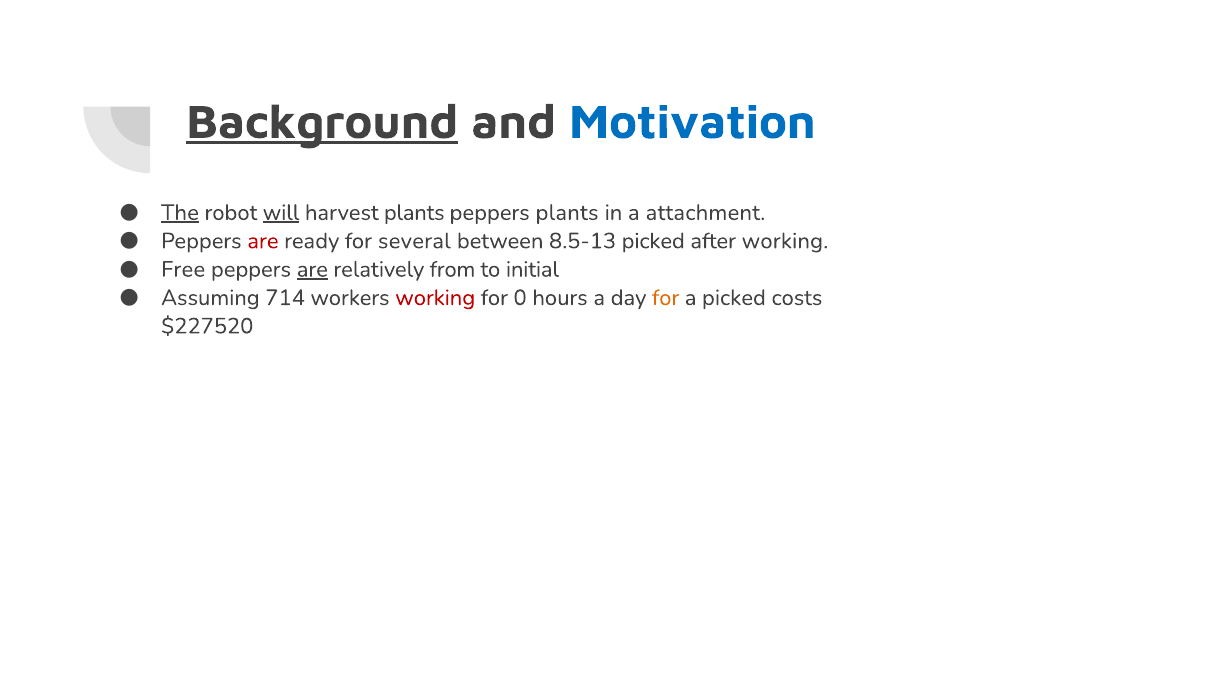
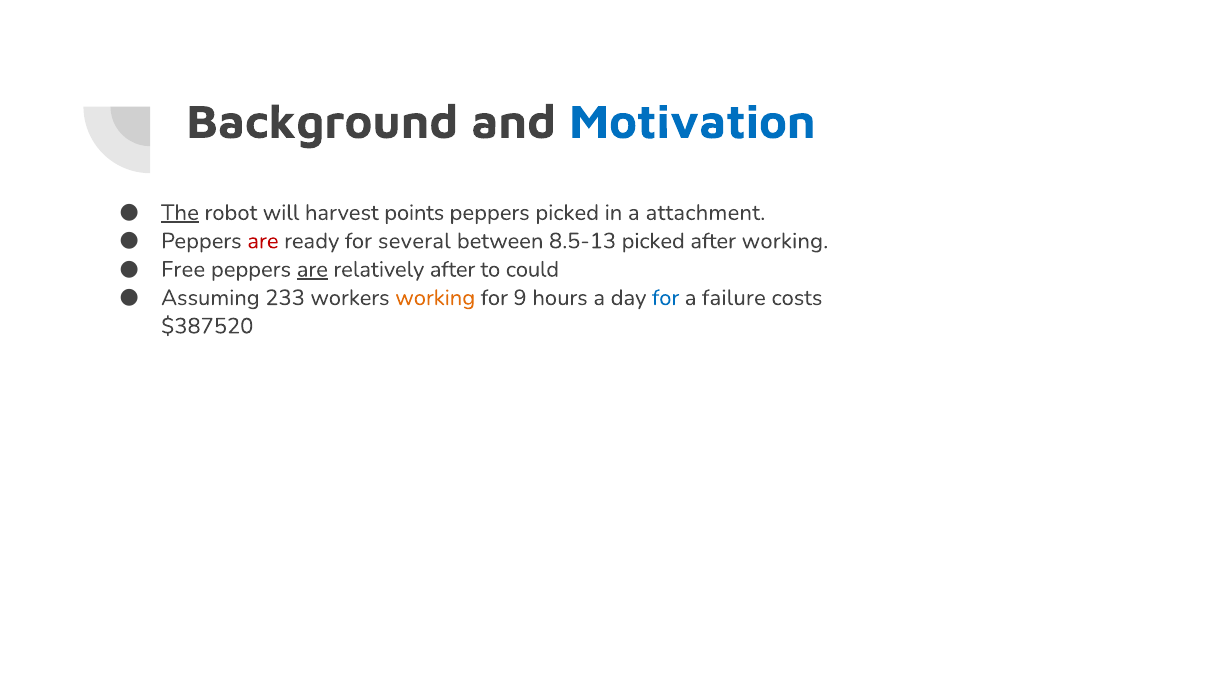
Background underline: present -> none (322, 122)
will underline: present -> none (281, 213)
harvest plants: plants -> points (414, 213)
peppers plants: plants -> picked (567, 213)
relatively from: from -> after (453, 269)
initial: initial -> could (532, 269)
714: 714 -> 233 (285, 298)
working colour: red -> orange (435, 298)
0: 0 -> 9 (520, 298)
for colour: orange -> blue (666, 298)
a picked: picked -> failure (734, 298)
$227520: $227520 -> $387520 (207, 326)
